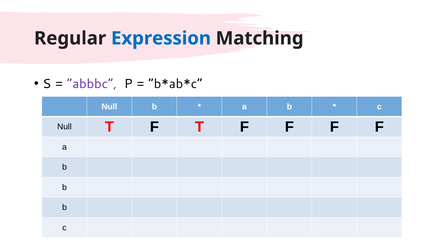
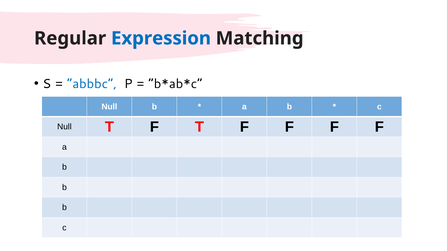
abbbc colour: purple -> blue (92, 84)
